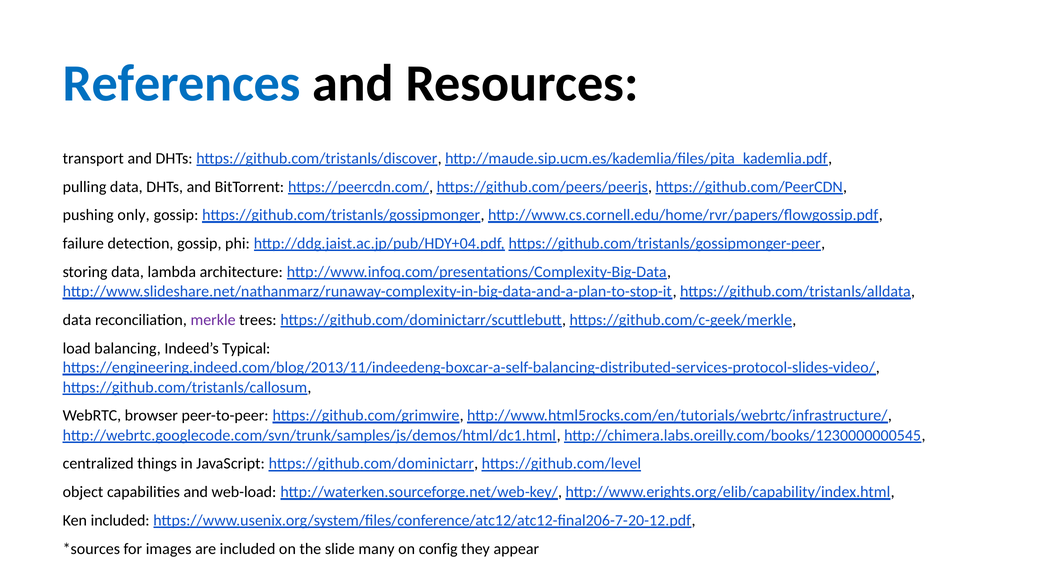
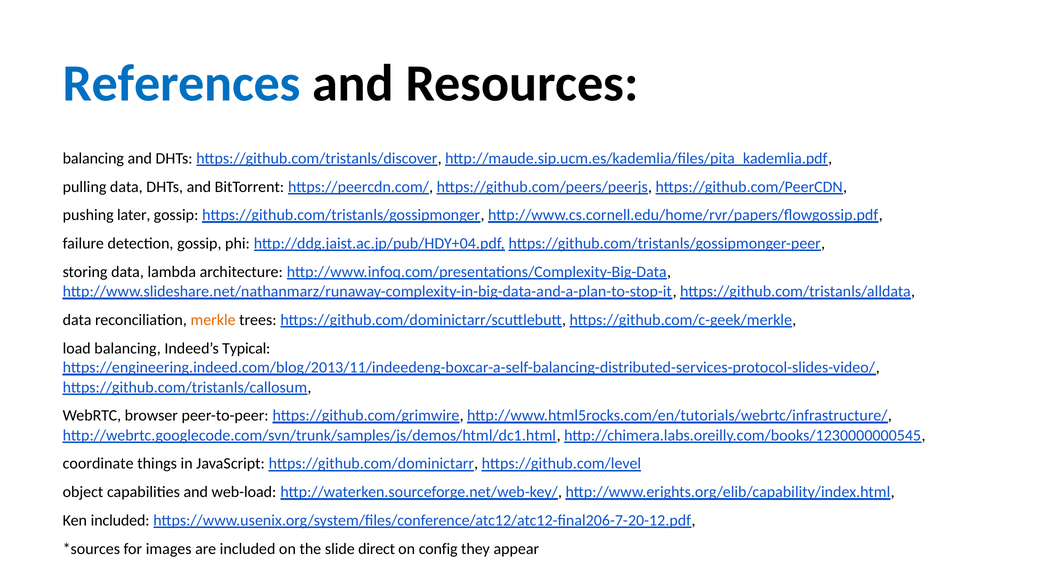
transport: transport -> balancing (93, 158)
only: only -> later (134, 215)
merkle colour: purple -> orange (213, 320)
centralized: centralized -> coordinate (98, 464)
many: many -> direct (377, 549)
